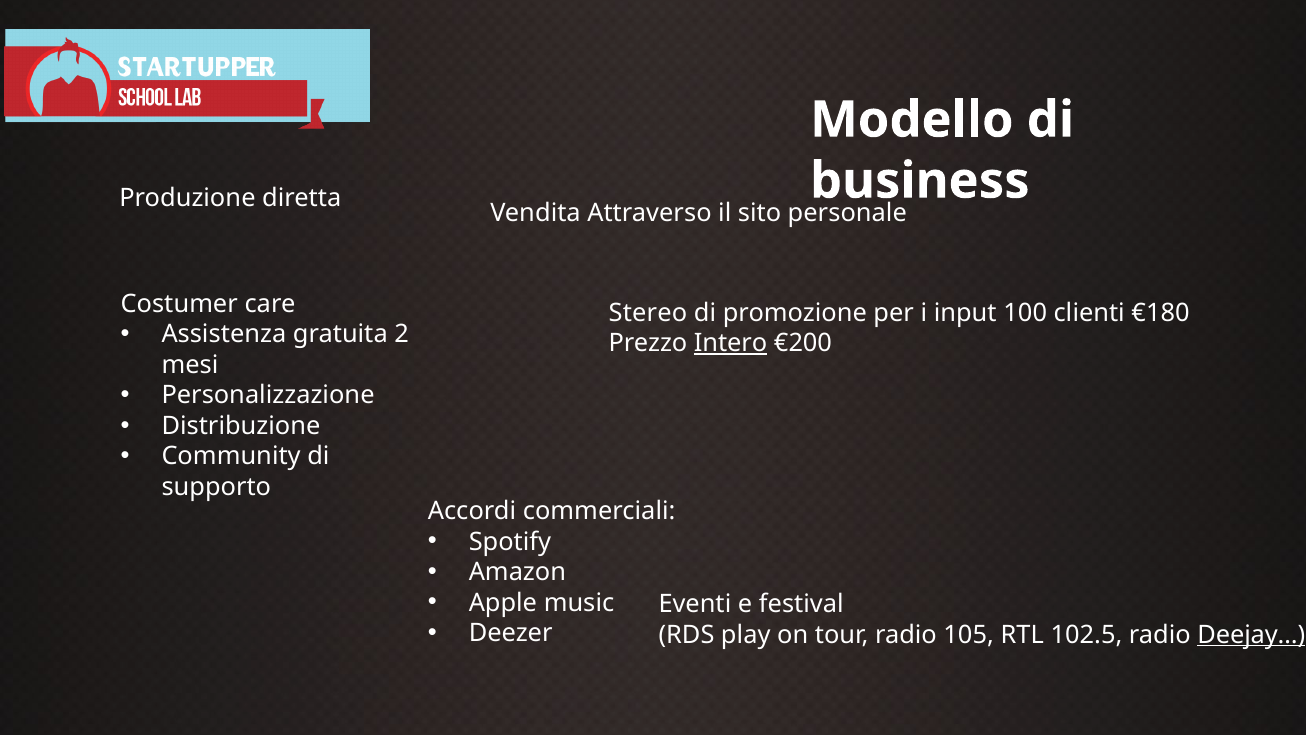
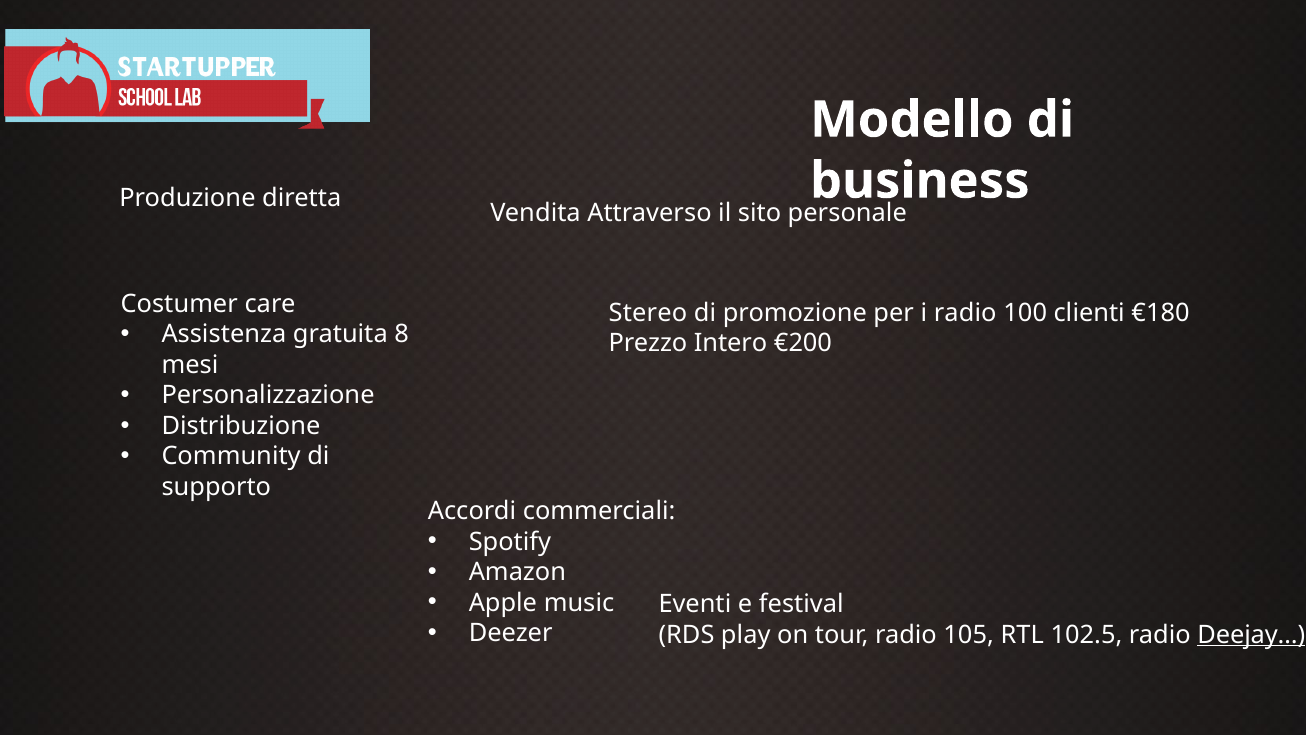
i input: input -> radio (965, 313)
2: 2 -> 8 (402, 334)
Intero underline: present -> none (731, 343)
